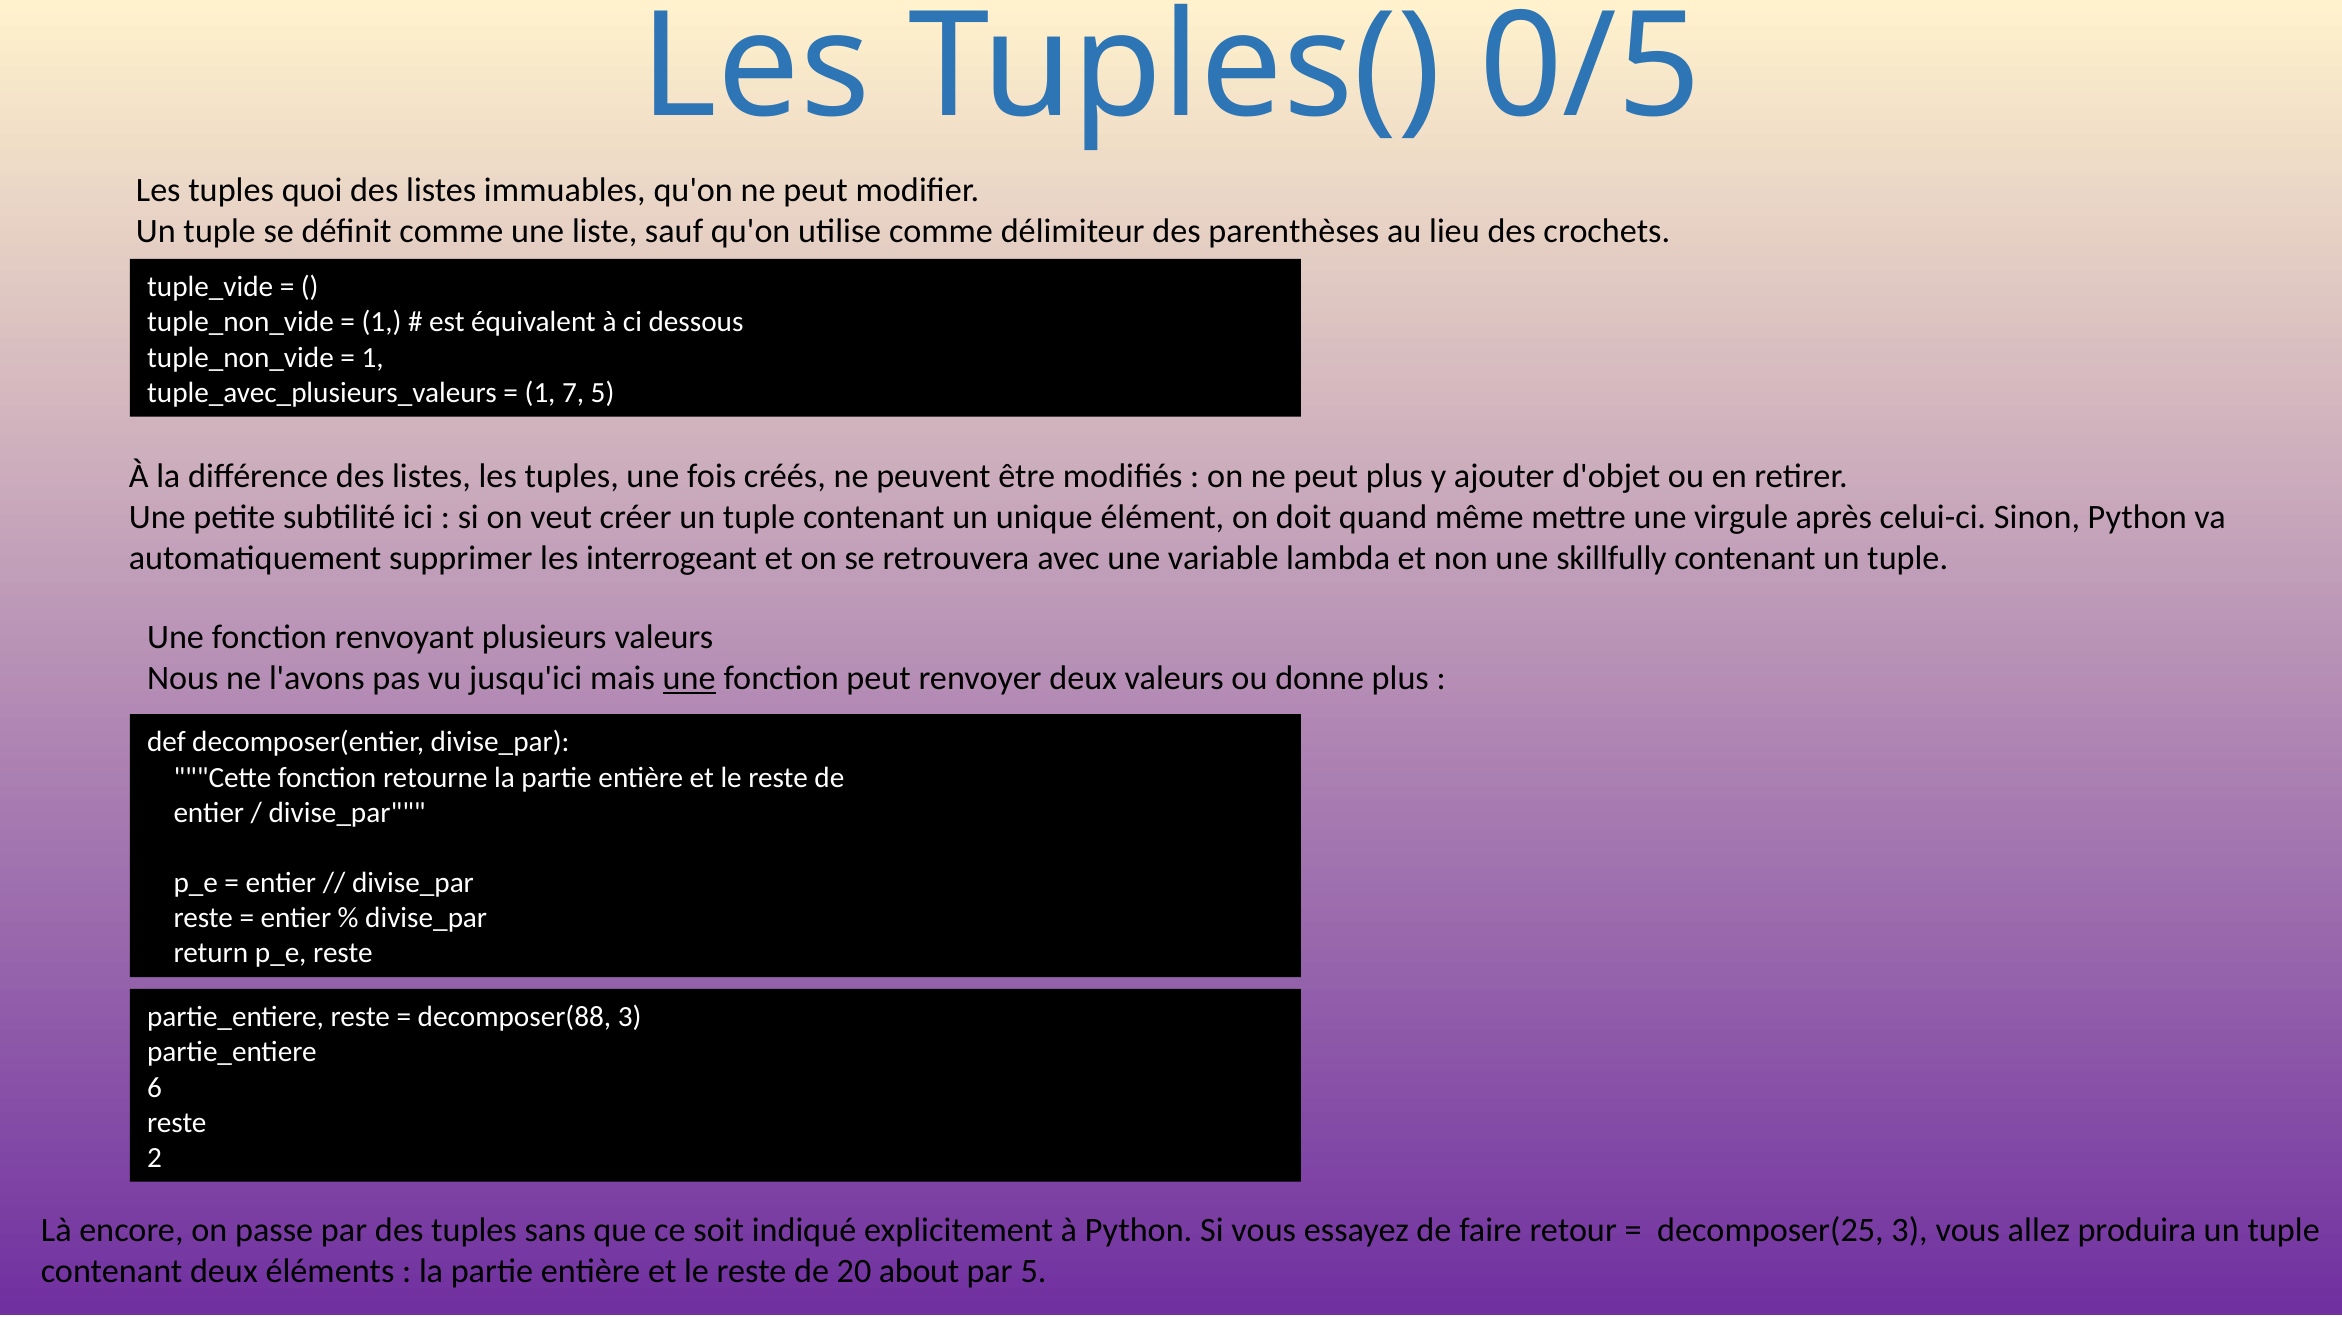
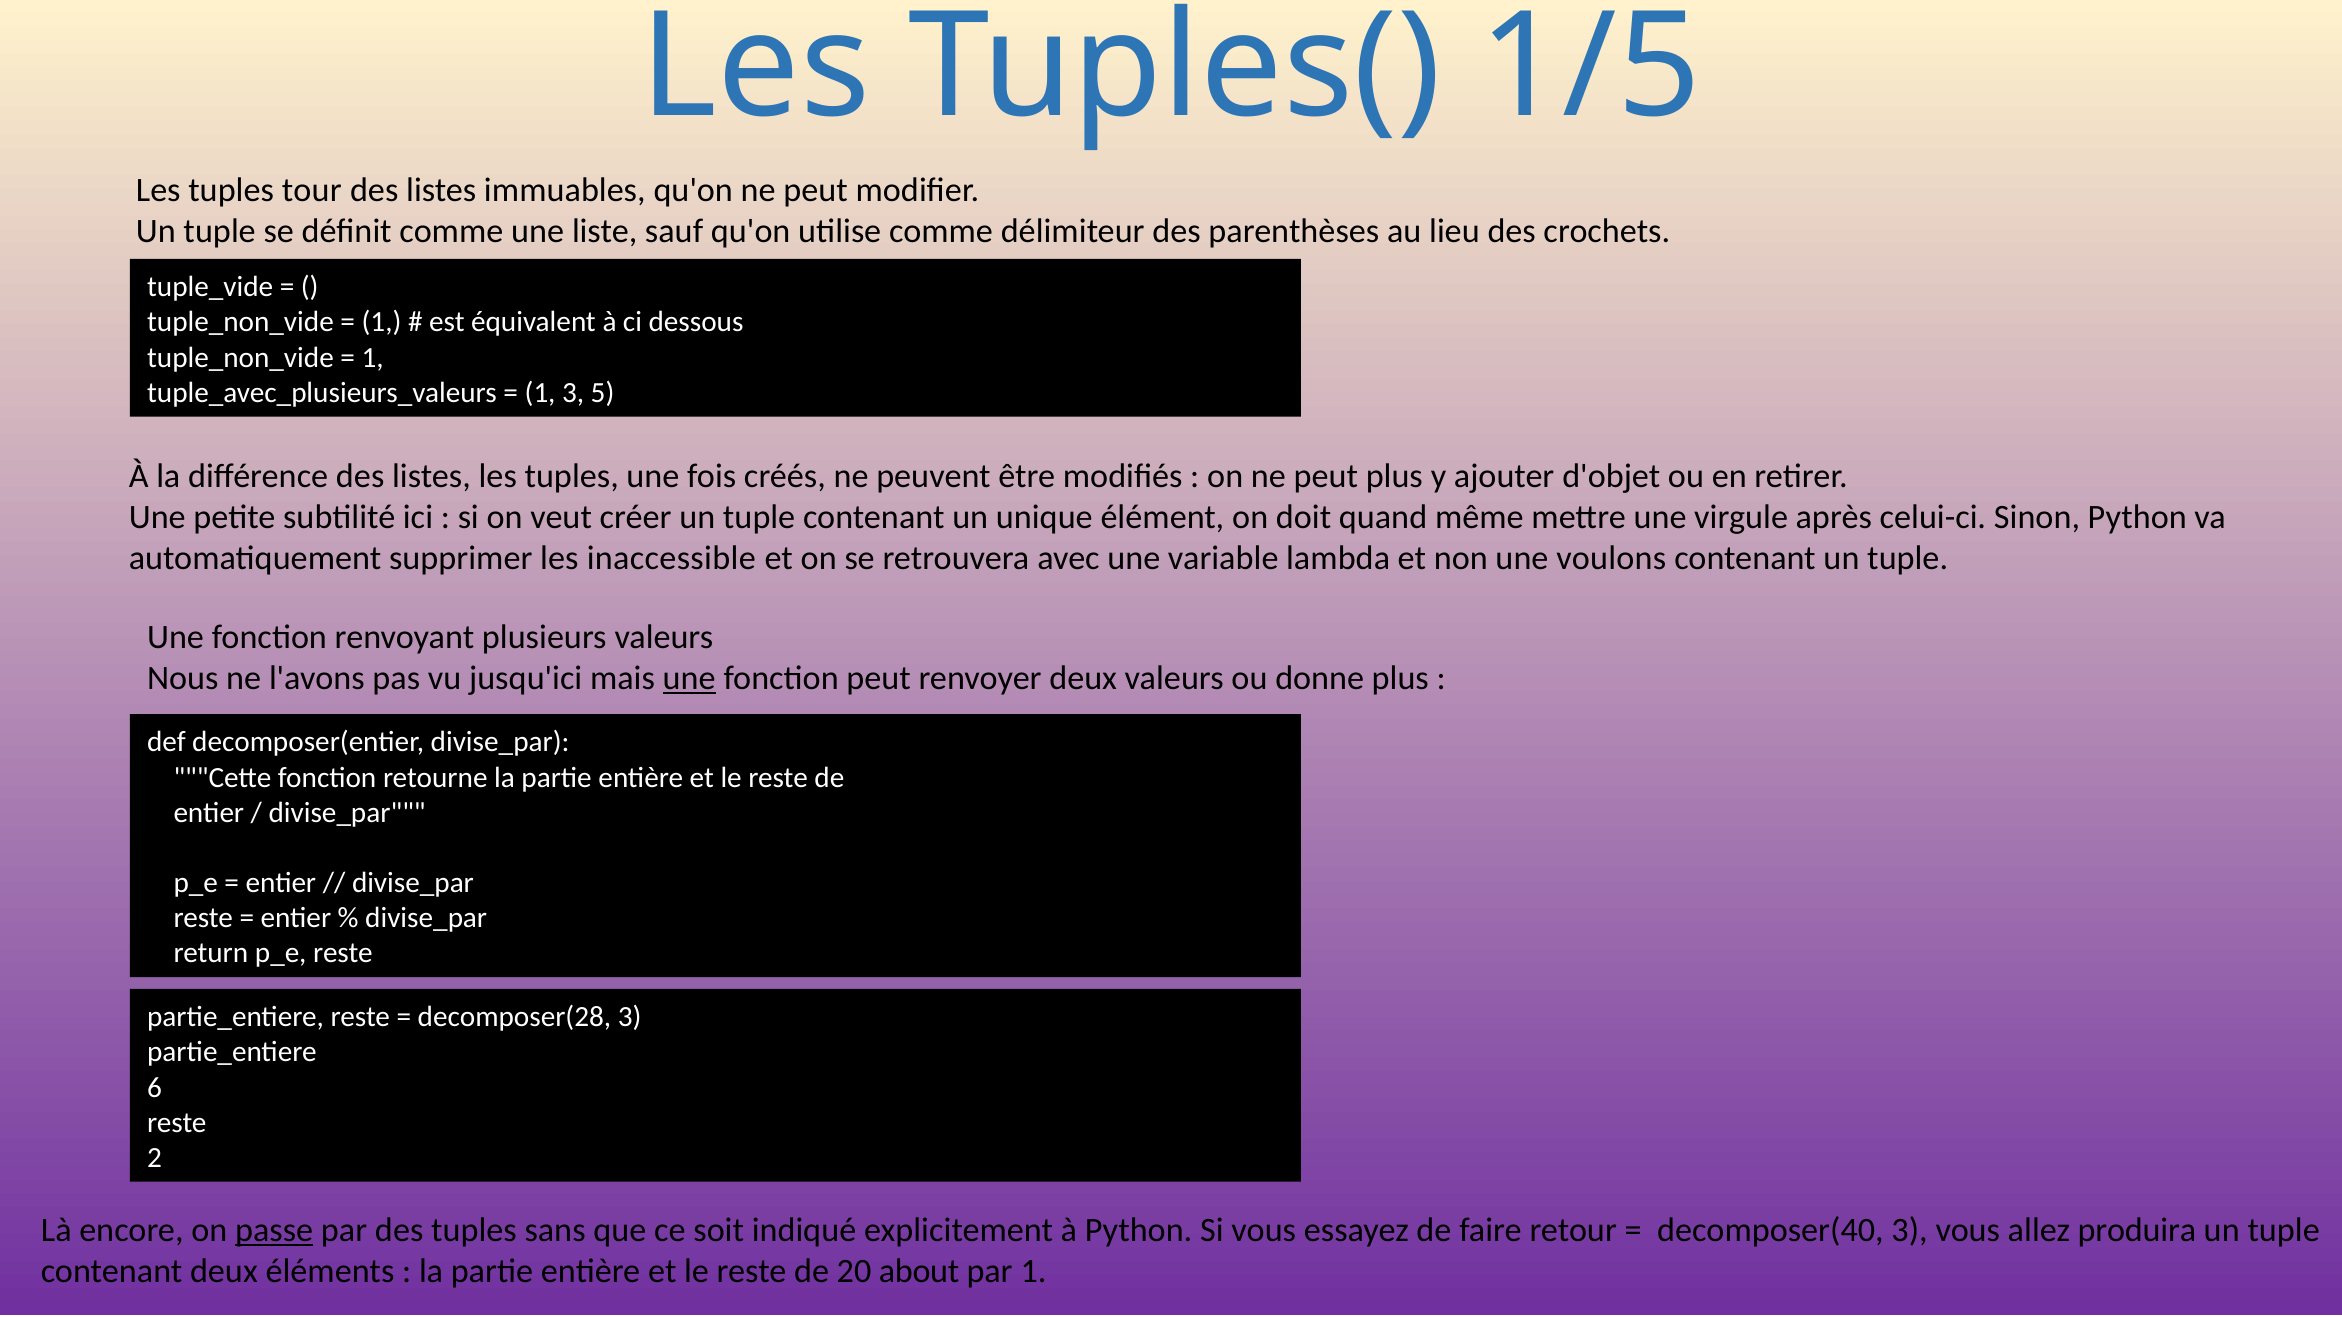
0/5: 0/5 -> 1/5 (1590, 67)
quoi: quoi -> tour (312, 191)
1 7: 7 -> 3 (573, 393)
interrogeant: interrogeant -> inaccessible (671, 558)
skillfully: skillfully -> voulons (1611, 558)
decomposer(88: decomposer(88 -> decomposer(28 (514, 1017)
passe underline: none -> present (274, 1231)
decomposer(25: decomposer(25 -> decomposer(40 (1770, 1231)
par 5: 5 -> 1 (1034, 1272)
